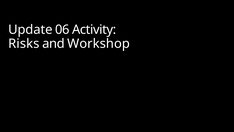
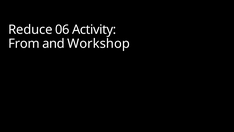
Update: Update -> Reduce (30, 30)
Risks: Risks -> From (24, 44)
